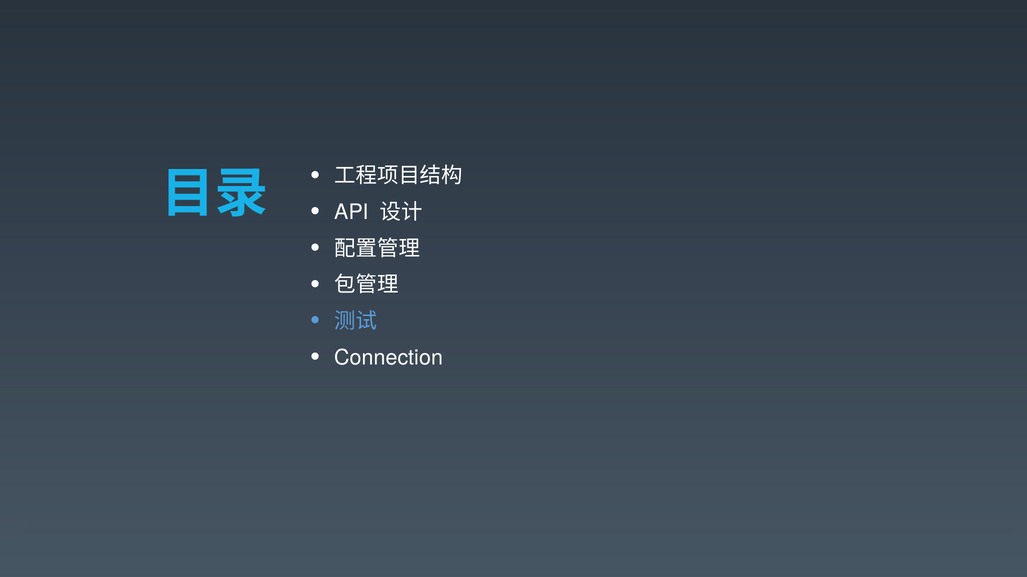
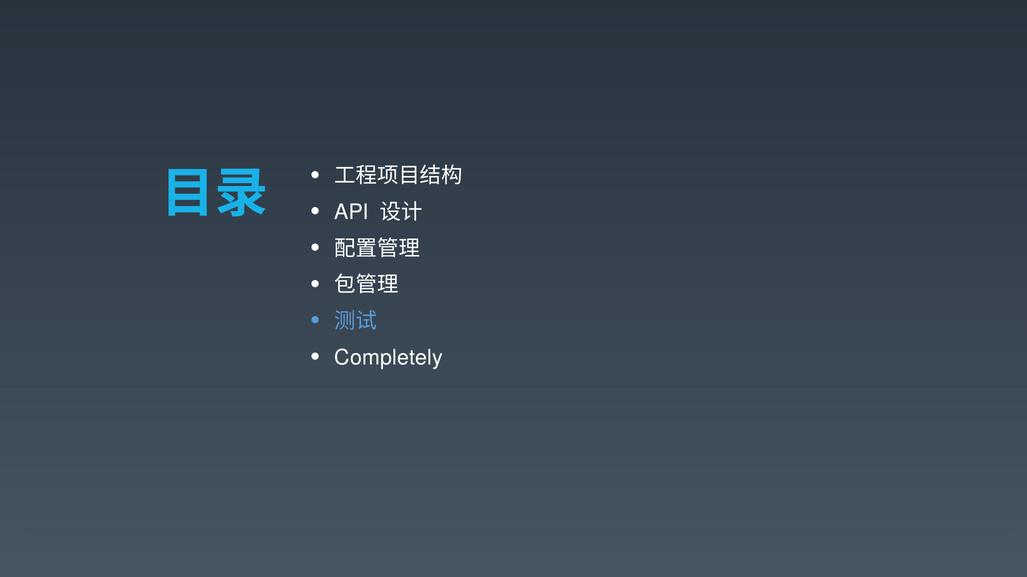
Connection: Connection -> Completely (389, 358)
